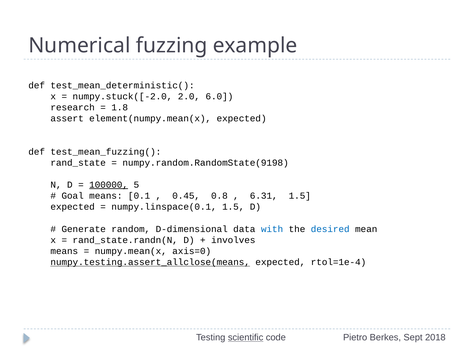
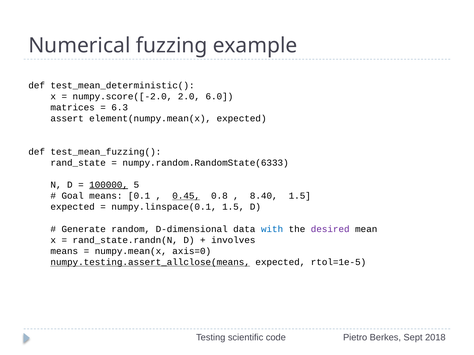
numpy.stuck([-2.0: numpy.stuck([-2.0 -> numpy.score([-2.0 (122, 97)
research: research -> matrices (73, 108)
1.8: 1.8 -> 6.3 (120, 108)
numpy.random.RandomState(9198: numpy.random.RandomState(9198 -> numpy.random.RandomState(6333 (206, 163)
0.45 underline: none -> present (186, 196)
6.31: 6.31 -> 8.40 (264, 196)
desired colour: blue -> purple (330, 229)
rtol=1e-4: rtol=1e-4 -> rtol=1e-5 (338, 263)
scientific underline: present -> none (246, 338)
